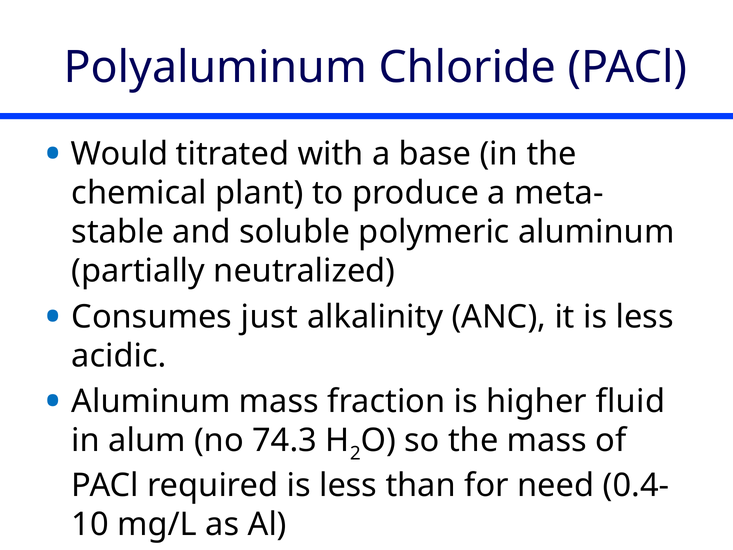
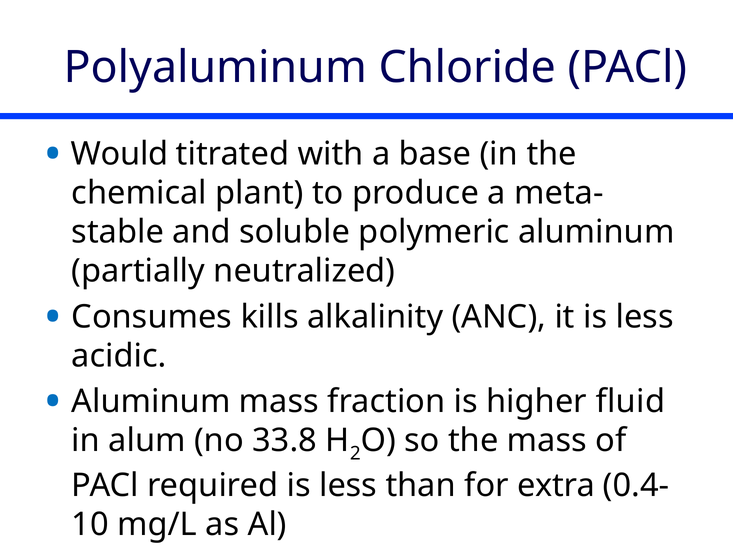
just: just -> kills (270, 317)
74.3: 74.3 -> 33.8 (285, 441)
need: need -> extra (556, 485)
